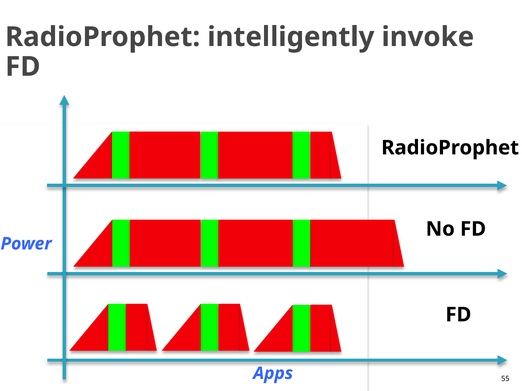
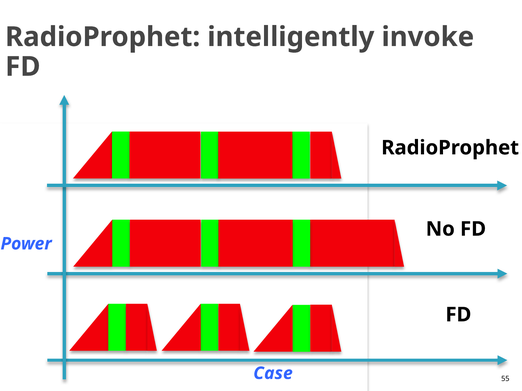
Apps: Apps -> Case (273, 374)
